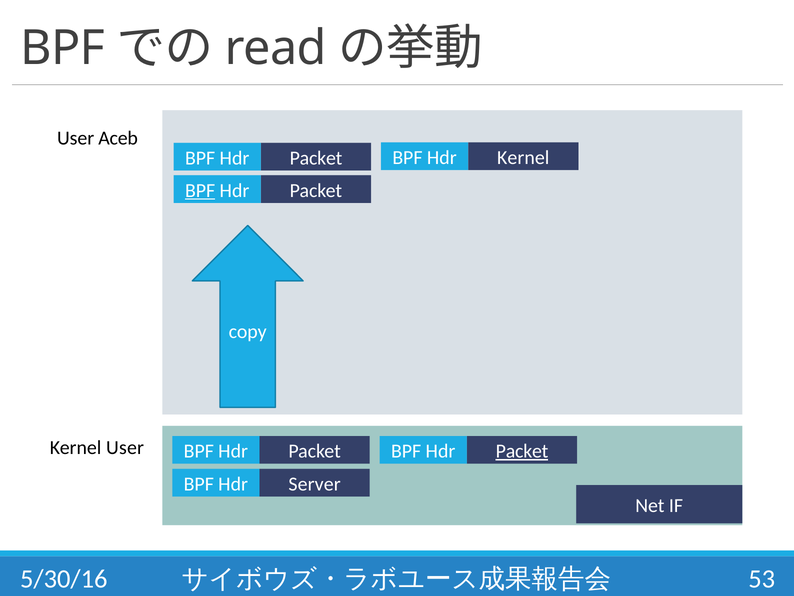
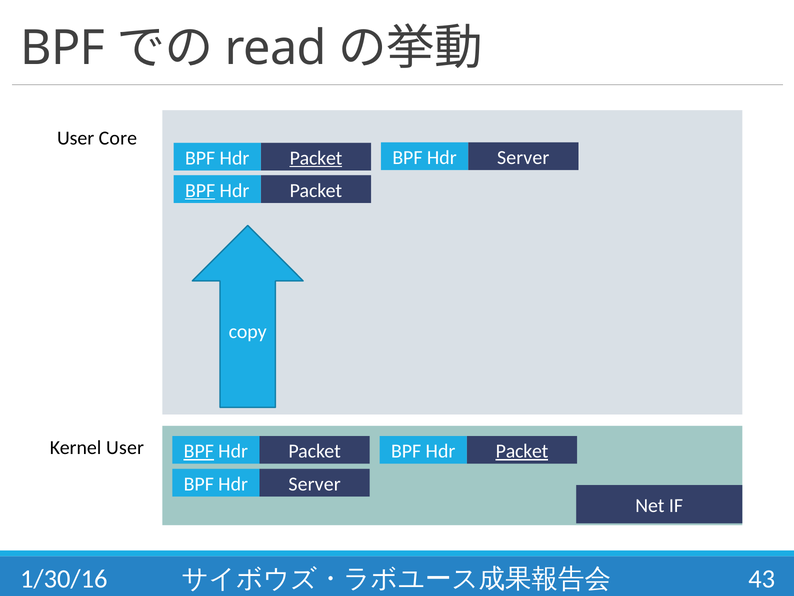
Aceb: Aceb -> Core (118, 138)
Packet underline: none -> present (316, 158)
Kernel: Kernel -> Server (523, 157)
BPF underline: none -> present (199, 451)
5/30/16: 5/30/16 -> 1/30/16 (64, 579)
53: 53 -> 43 (762, 578)
